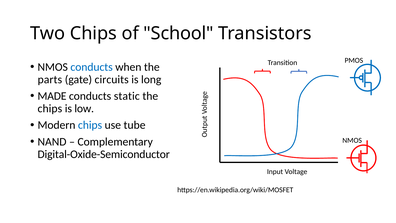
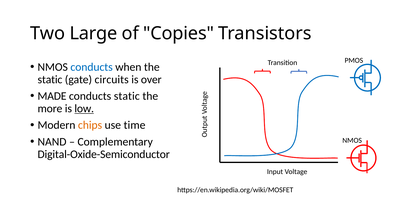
Two Chips: Chips -> Large (93, 33)
School: School -> Copies (179, 33)
parts: parts -> static (50, 79)
long: long -> over (151, 79)
chips: chips -> more (50, 108)
low underline: none -> present (84, 108)
chips colour: blue -> orange (90, 125)
tube: tube -> time (135, 125)
